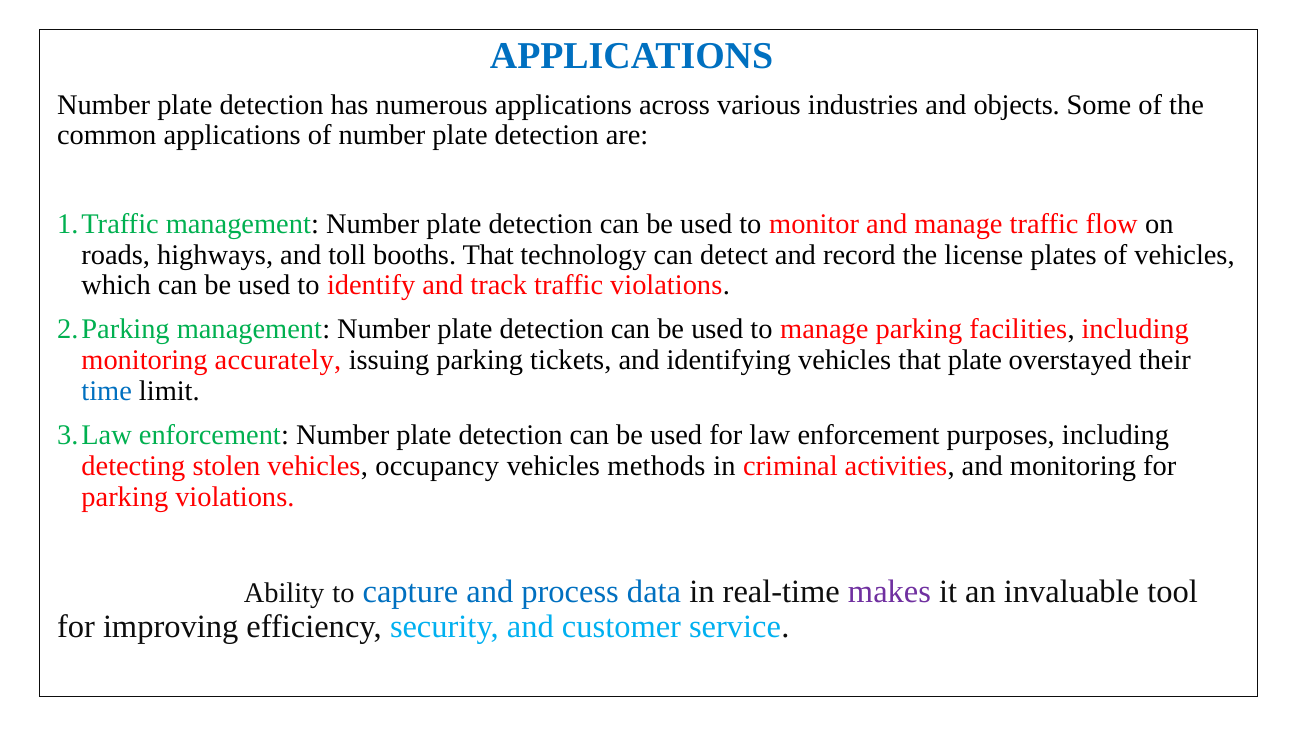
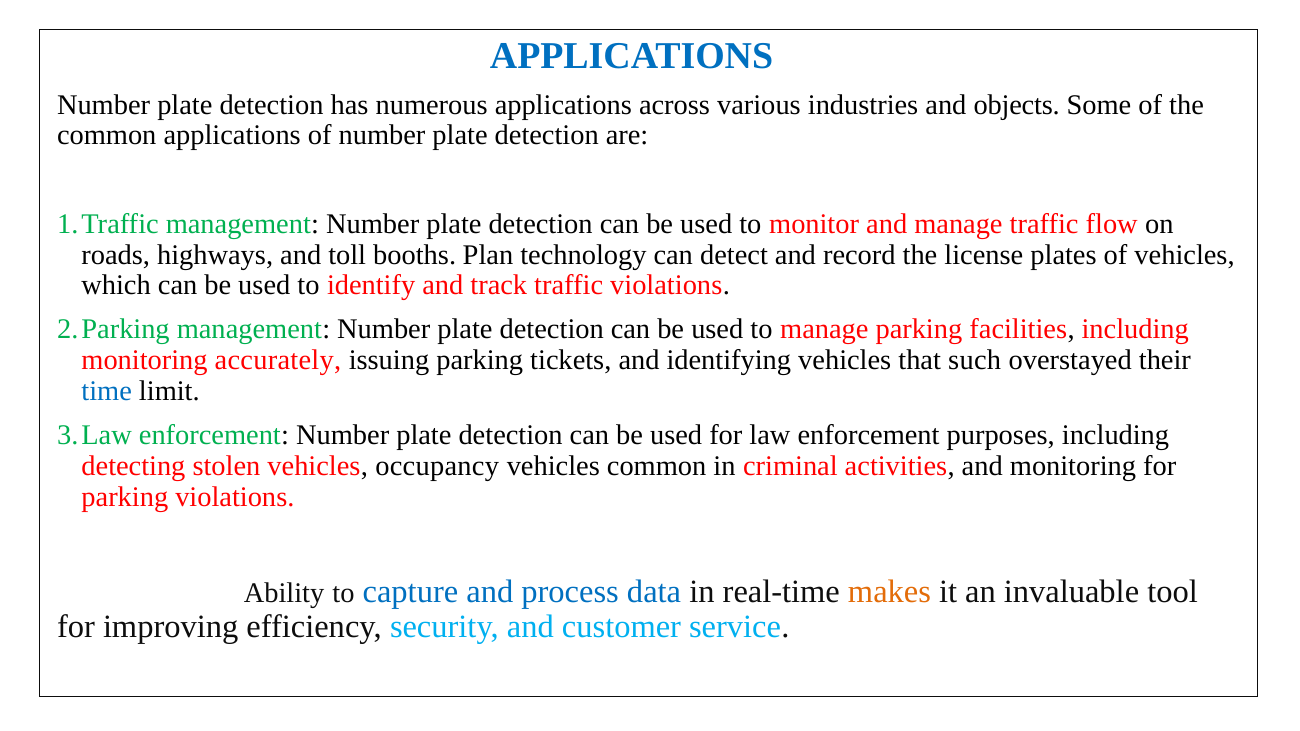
booths That: That -> Plan (488, 255)
that plate: plate -> such (975, 360)
vehicles methods: methods -> common (657, 466)
makes colour: purple -> orange (889, 592)
